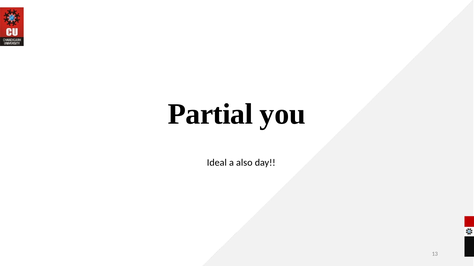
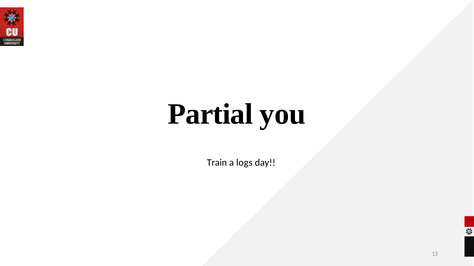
Ideal: Ideal -> Train (217, 163)
also: also -> logs (244, 163)
